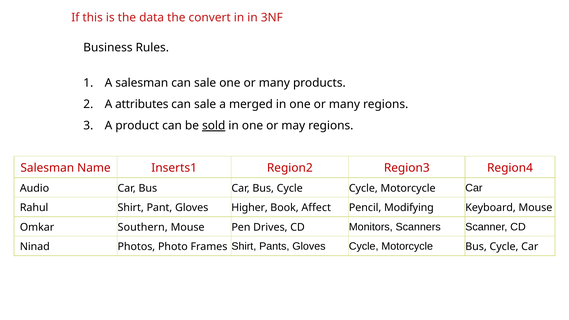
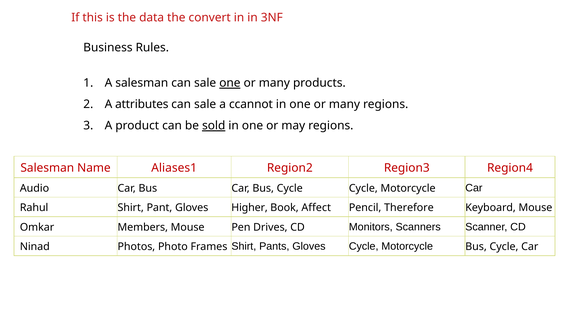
one underline: none -> present (230, 83)
merged: merged -> ccannot (251, 104)
Inserts1: Inserts1 -> Aliases1 (174, 168)
Modifying: Modifying -> Therefore (409, 208)
Southern: Southern -> Members (143, 227)
